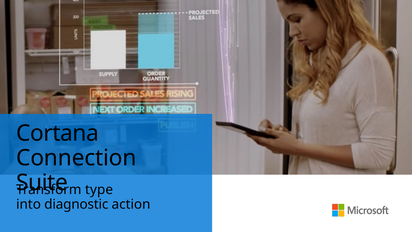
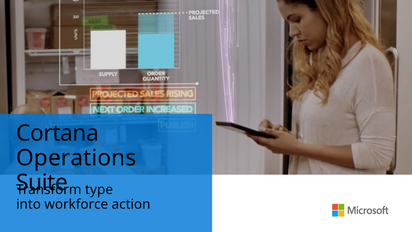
Connection: Connection -> Operations (76, 158)
diagnostic: diagnostic -> workforce (76, 204)
